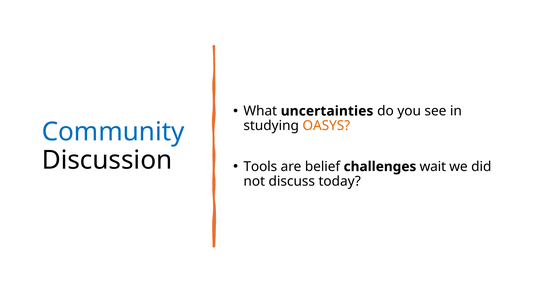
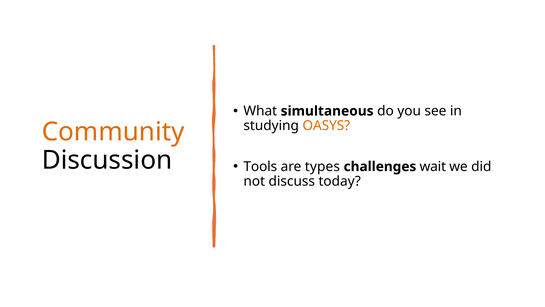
uncertainties: uncertainties -> simultaneous (327, 111)
Community colour: blue -> orange (113, 132)
belief: belief -> types (322, 166)
